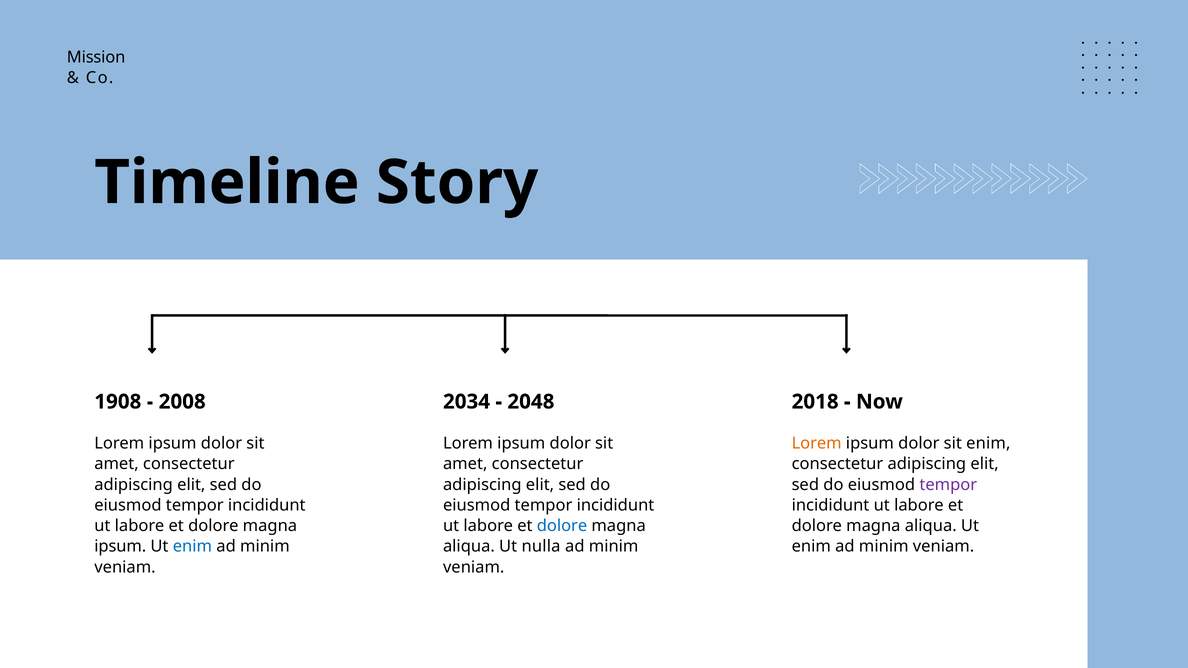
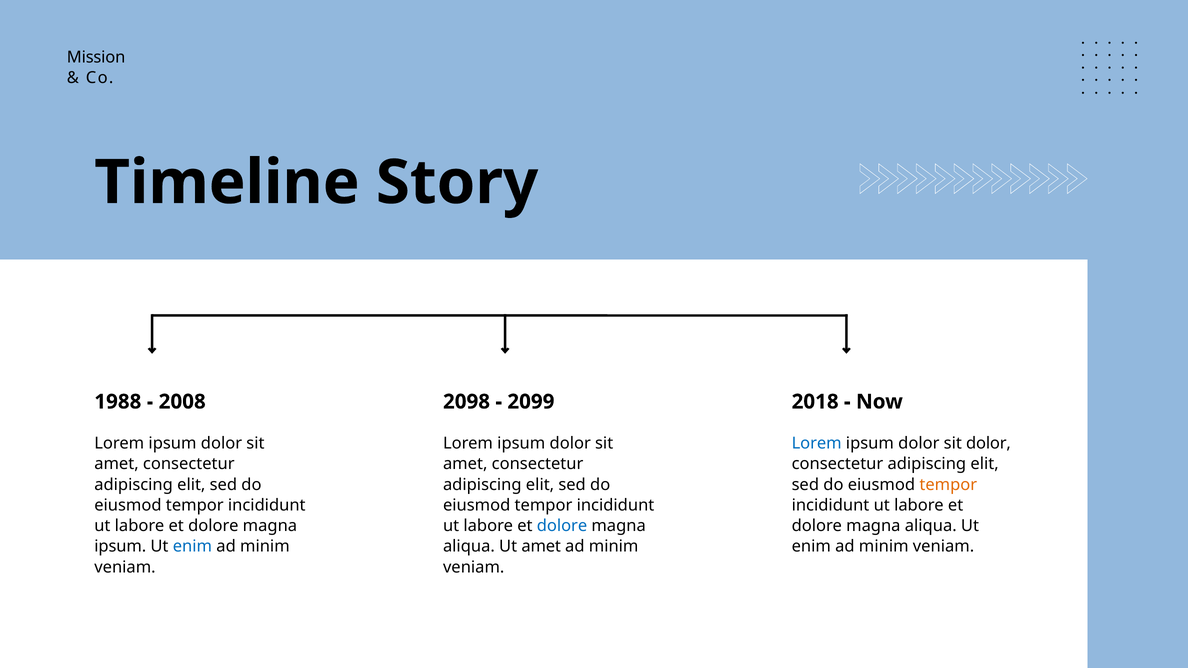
1908: 1908 -> 1988 (118, 402)
2034: 2034 -> 2098 (467, 402)
2048: 2048 -> 2099 (531, 402)
Lorem colour: orange -> blue (817, 444)
sit enim: enim -> dolor (988, 444)
tempor colour: purple -> orange (948, 485)
Ut nulla: nulla -> amet (541, 547)
